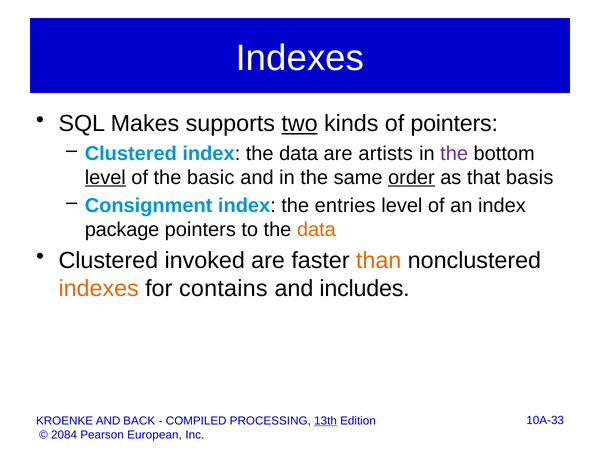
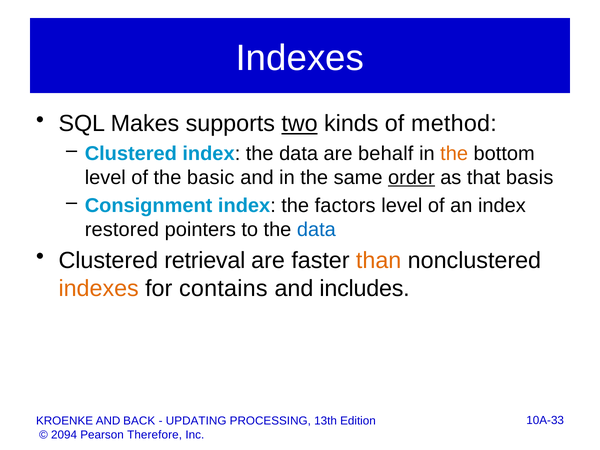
of pointers: pointers -> method (454, 124)
artists: artists -> behalf (386, 153)
the colour: purple -> orange (454, 153)
level underline: present -> none (105, 177)
entries: entries -> factors (345, 205)
package: package -> restored (122, 229)
data colour: orange -> blue (316, 229)
invoked: invoked -> retrieval (205, 260)
COMPILED: COMPILED -> UPDATING (196, 421)
13th underline: present -> none (326, 421)
2084: 2084 -> 2094 (64, 435)
European: European -> Therefore (155, 435)
